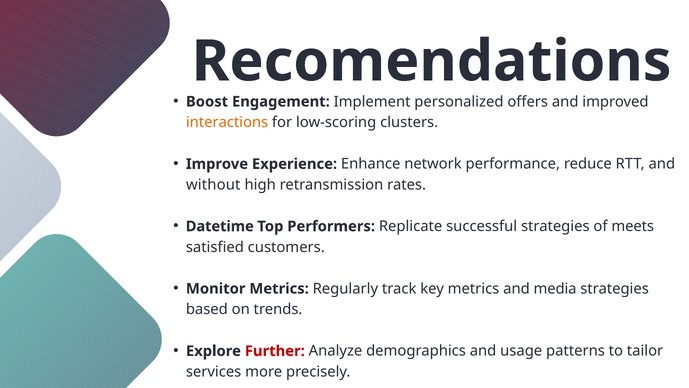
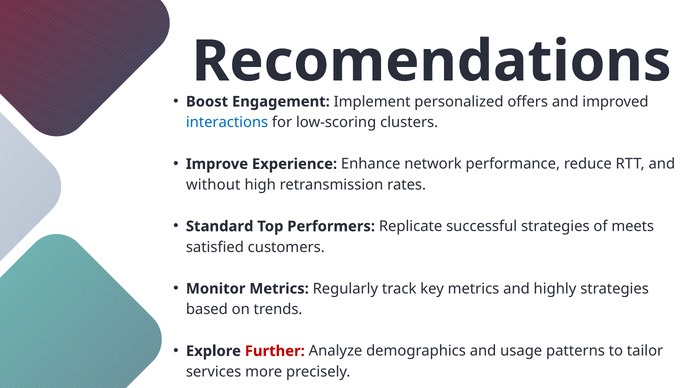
interactions colour: orange -> blue (227, 122)
Datetime: Datetime -> Standard (220, 226)
media: media -> highly (555, 288)
